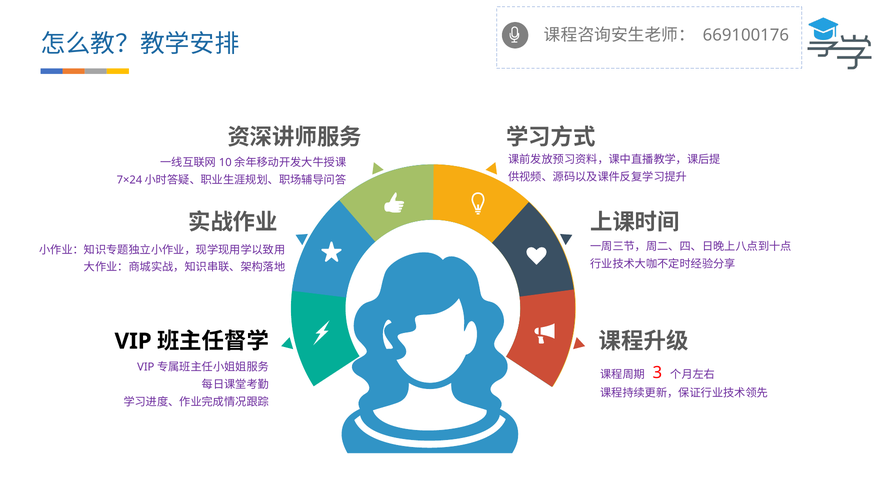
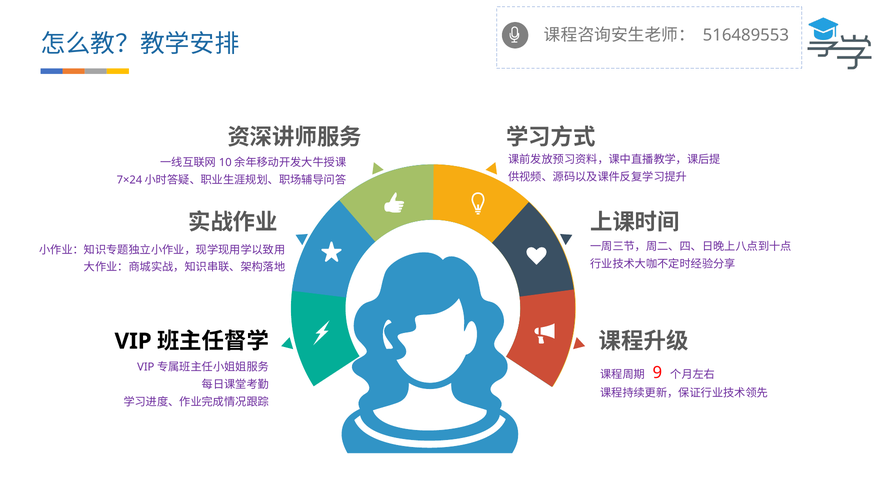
669100176: 669100176 -> 516489553 (746, 35)
3: 3 -> 9 (657, 373)
